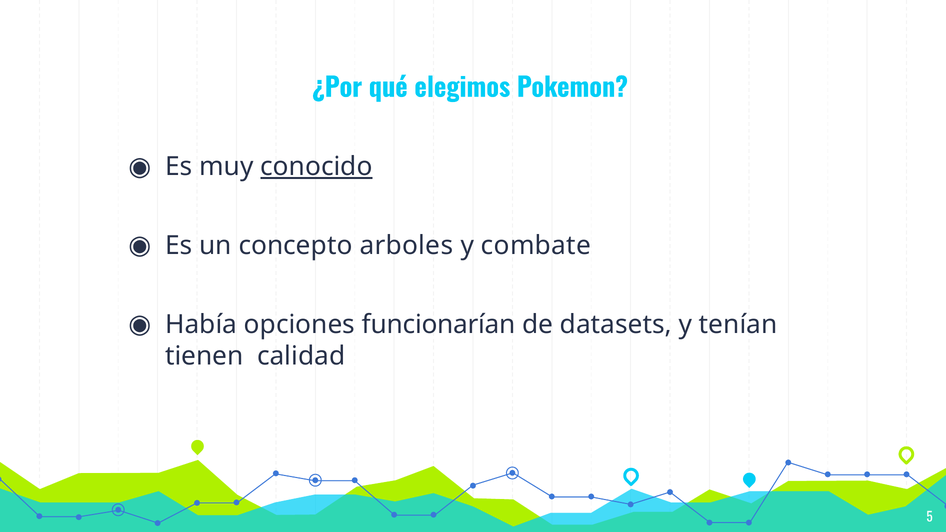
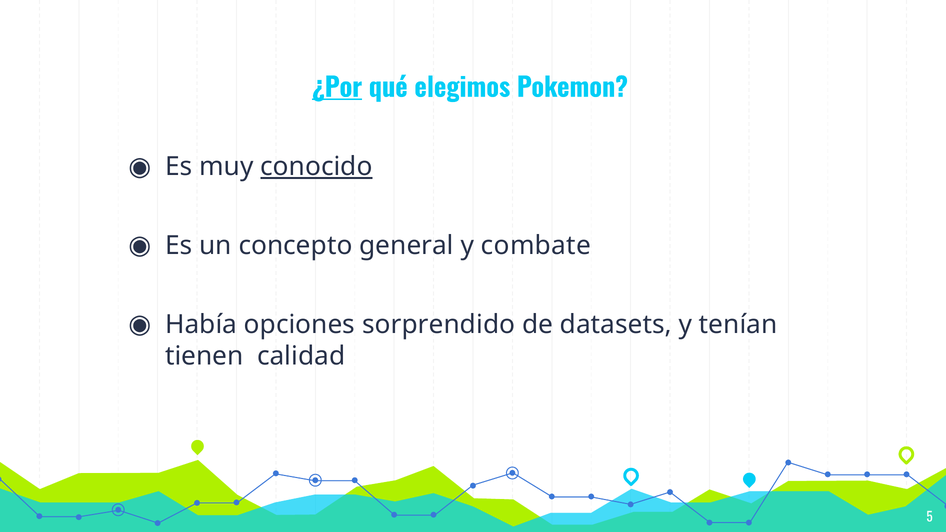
¿Por underline: none -> present (337, 88)
arboles: arboles -> general (407, 246)
funcionarían: funcionarían -> sorprendido (439, 324)
